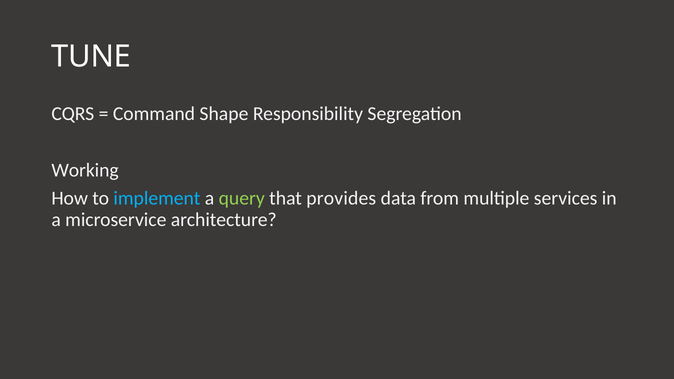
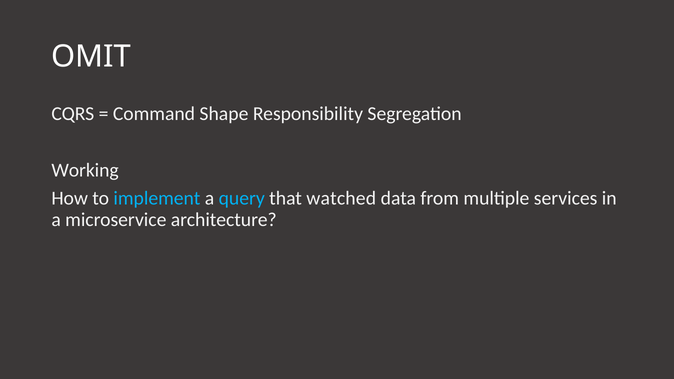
TUNE: TUNE -> OMIT (91, 57)
query colour: light green -> light blue (242, 199)
provides: provides -> watched (341, 199)
